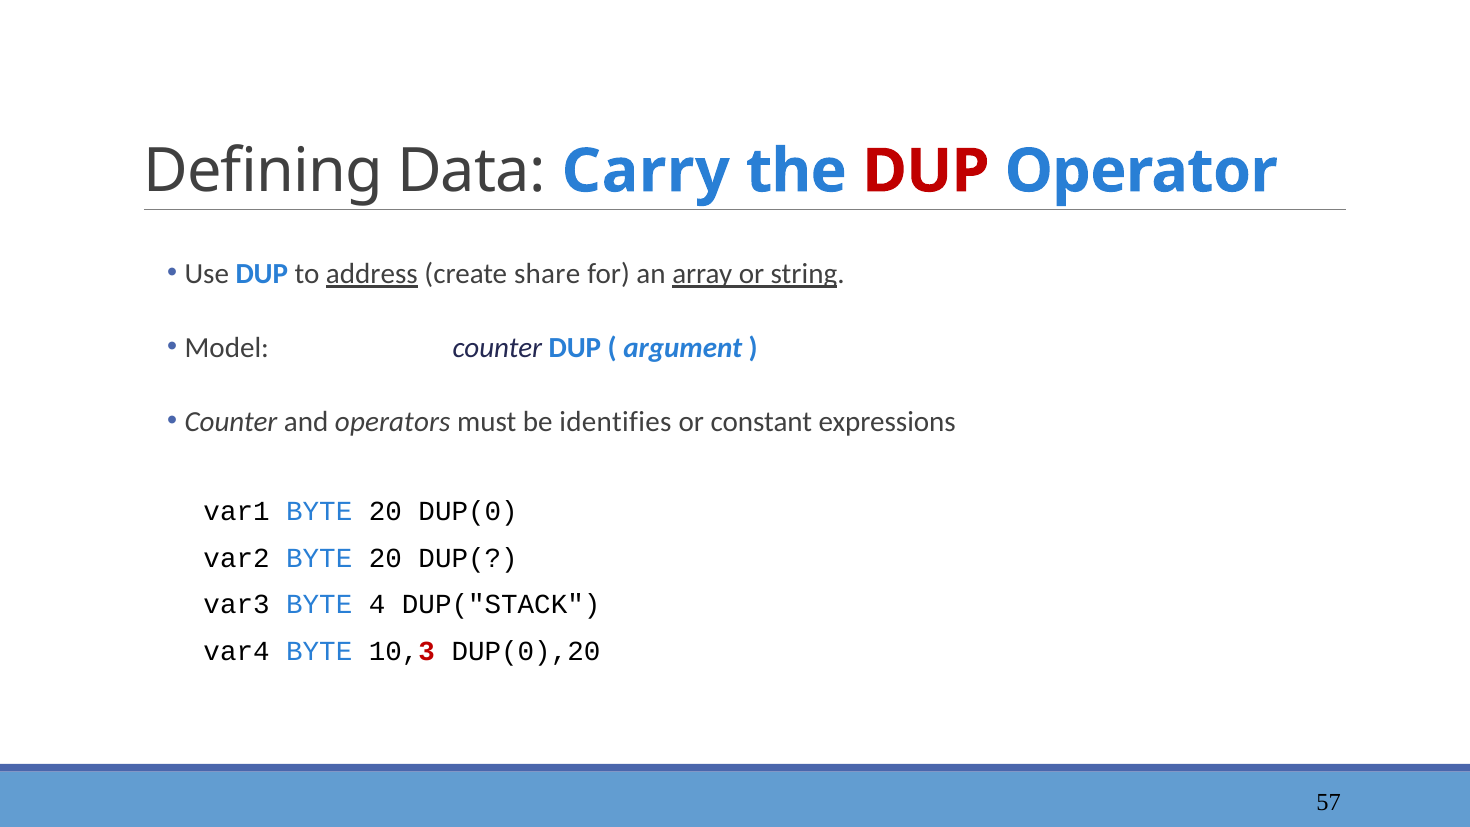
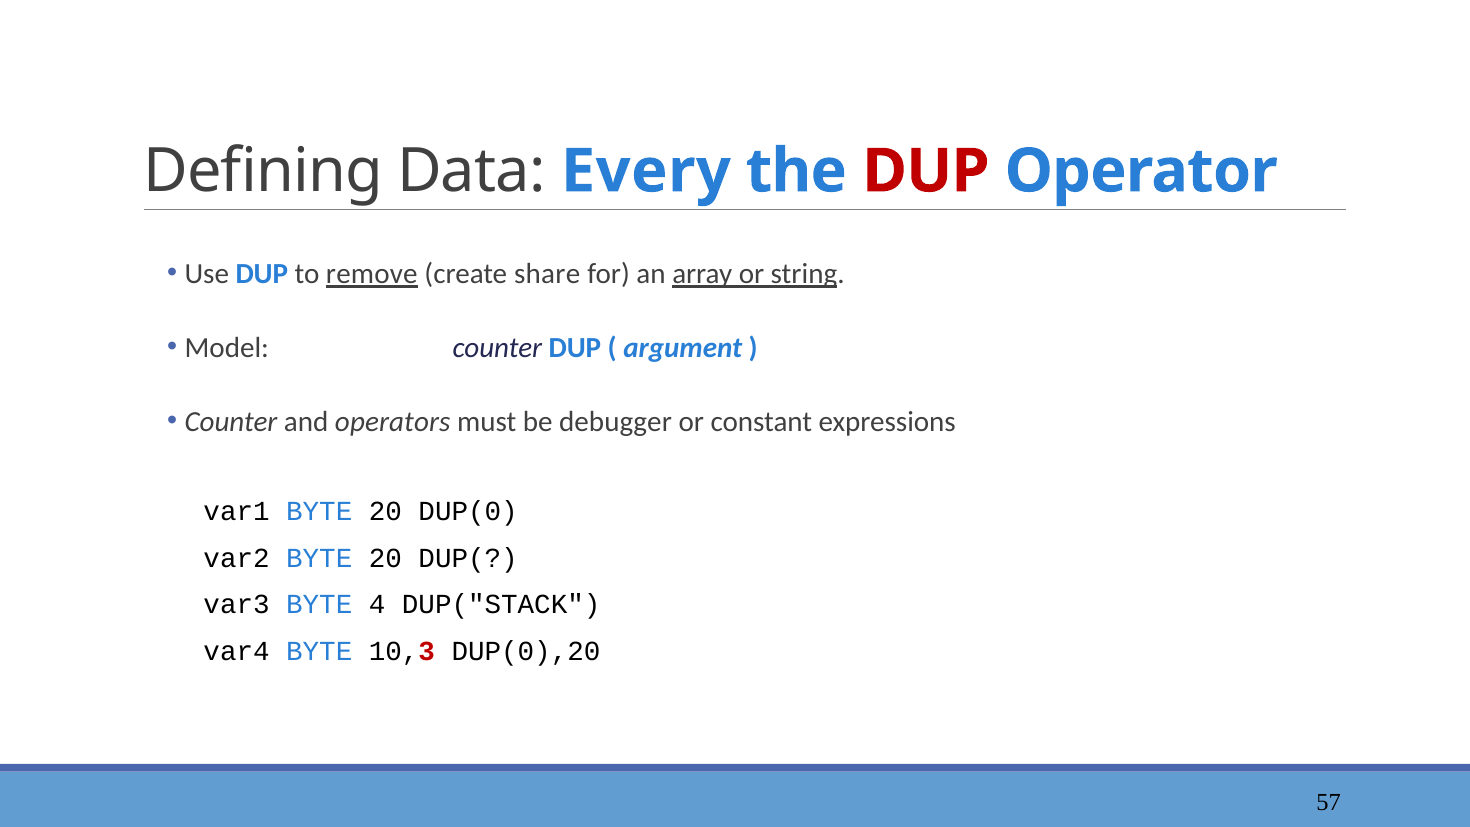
Carry: Carry -> Every (646, 171)
address: address -> remove (372, 274)
identifies: identifies -> debugger (615, 422)
